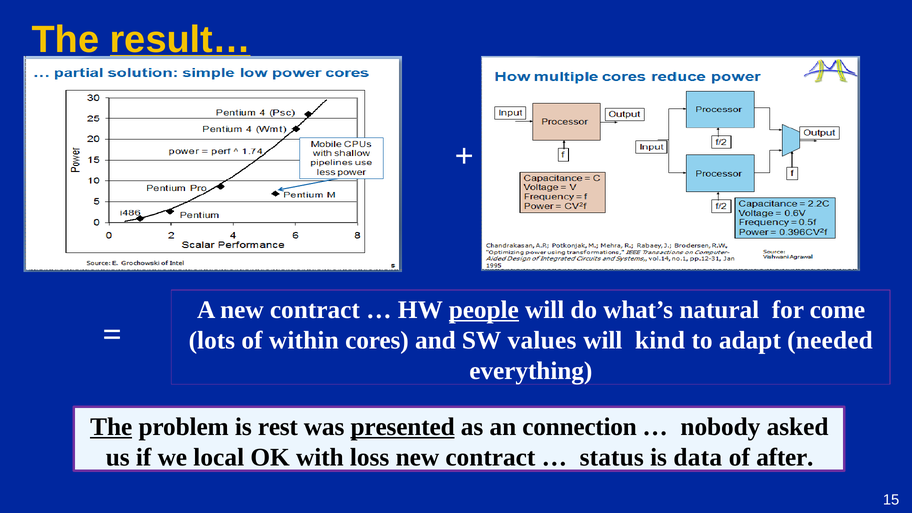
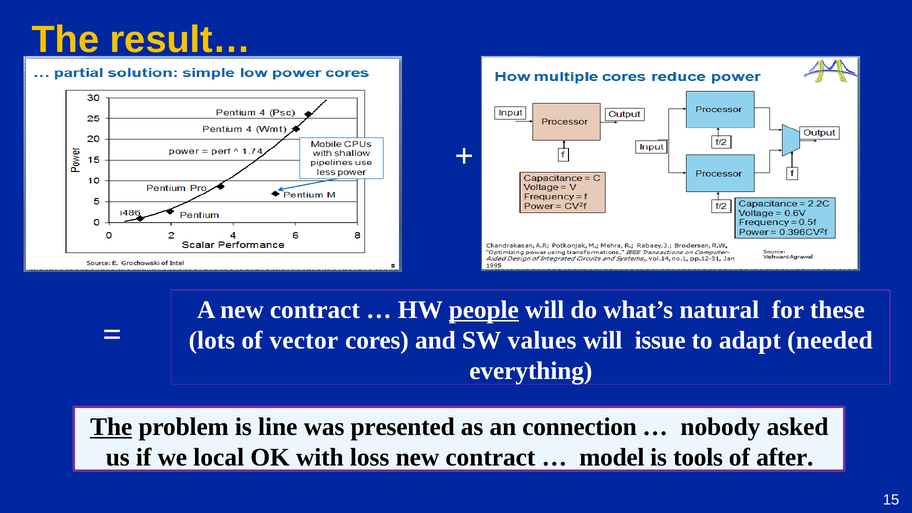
result… underline: present -> none (180, 40)
come: come -> these (837, 310)
within: within -> vector (304, 340)
kind: kind -> issue (660, 340)
rest: rest -> line (278, 427)
presented underline: present -> none (403, 427)
status: status -> model (612, 457)
data: data -> tools (698, 457)
